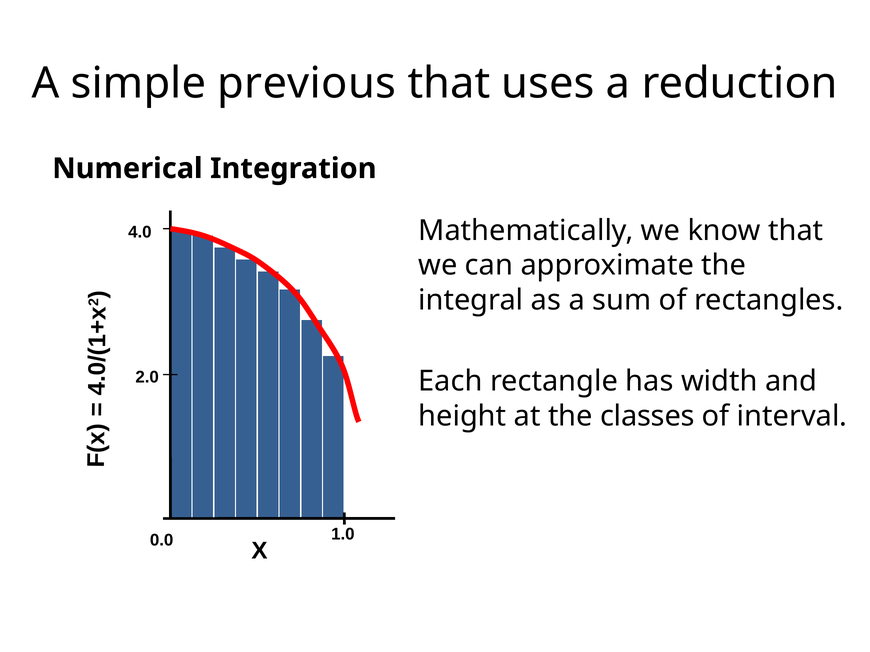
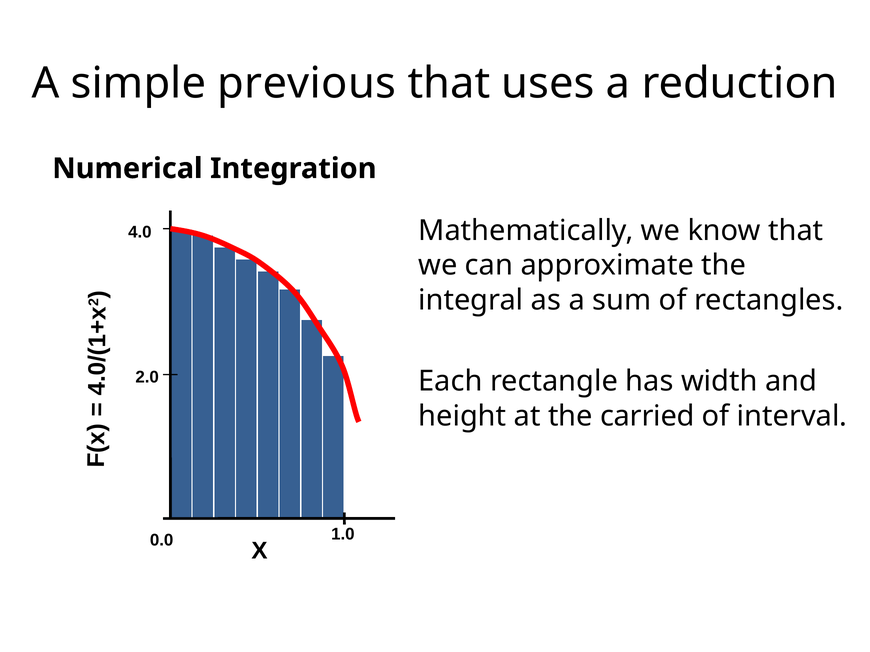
classes: classes -> carried (647, 416)
